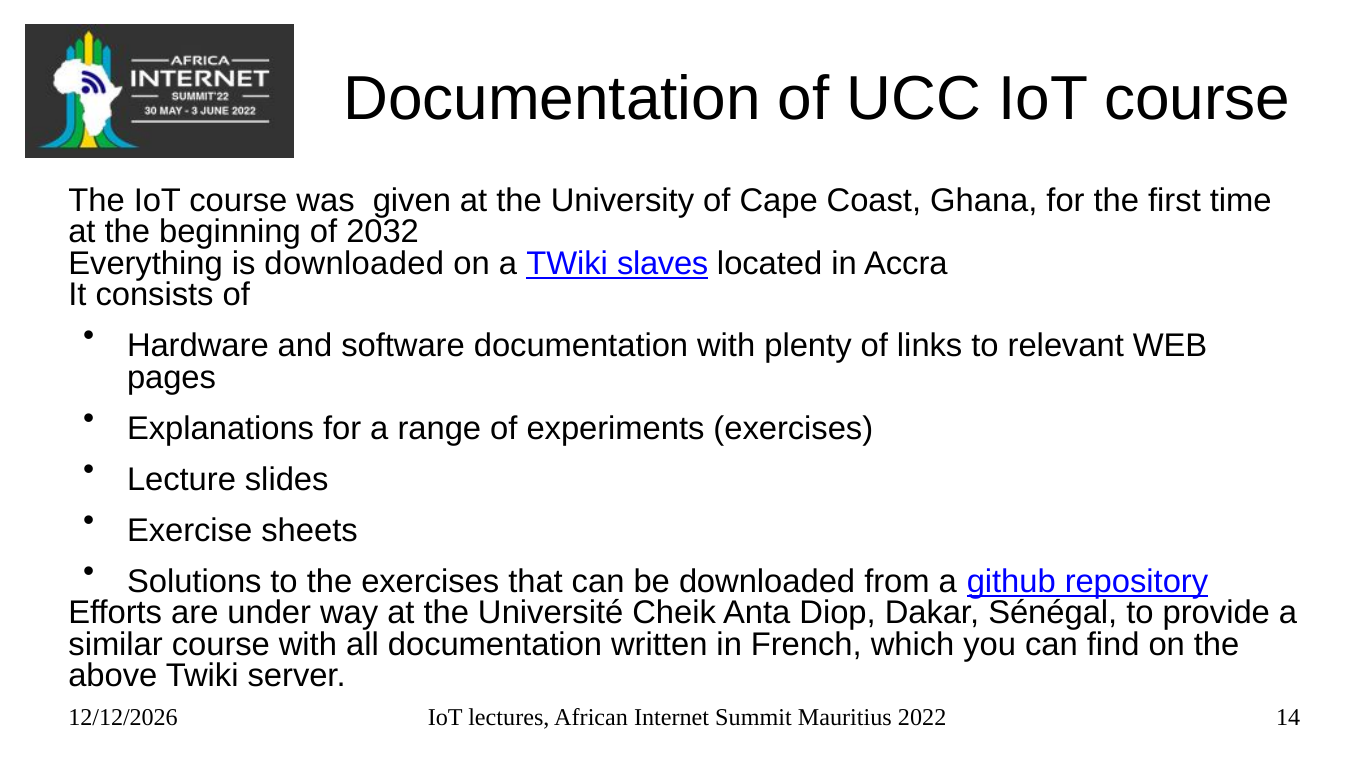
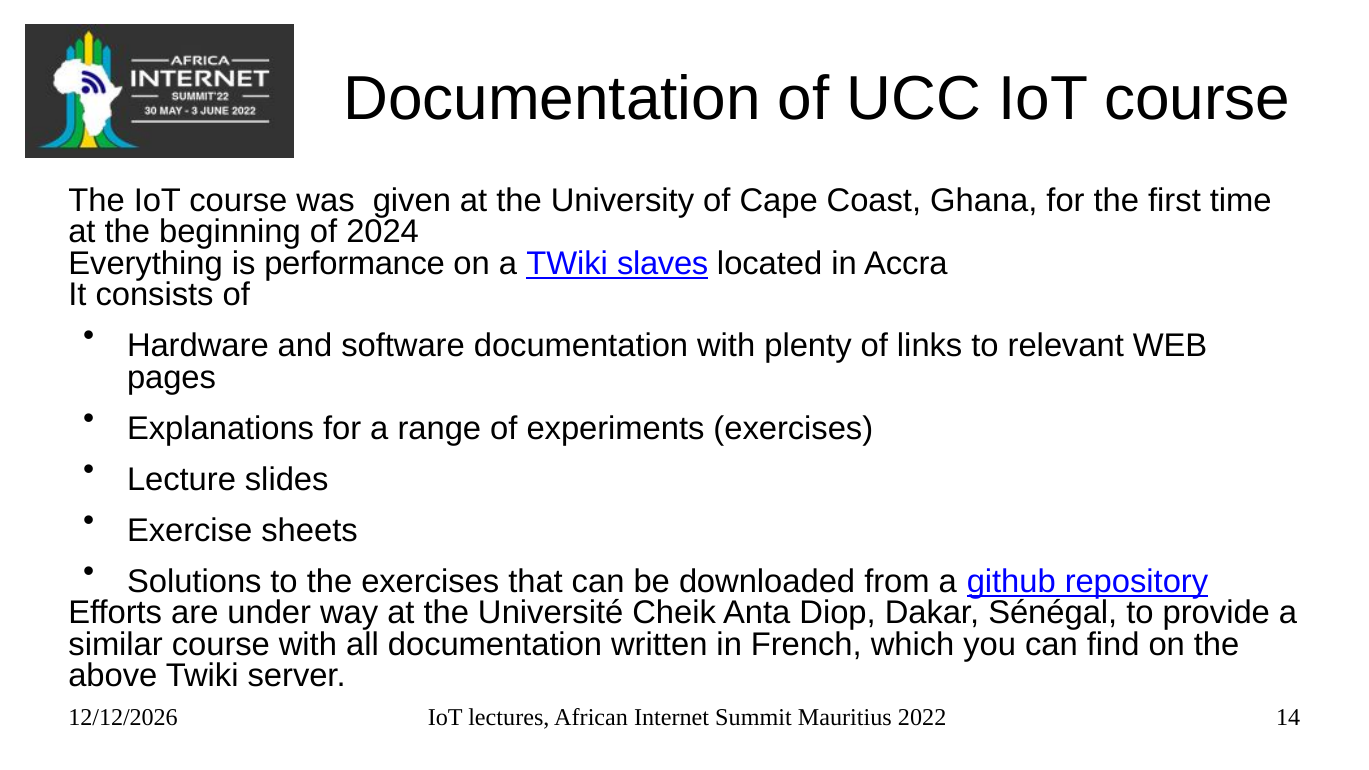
2032: 2032 -> 2024 (383, 232)
is downloaded: downloaded -> performance (355, 264)
